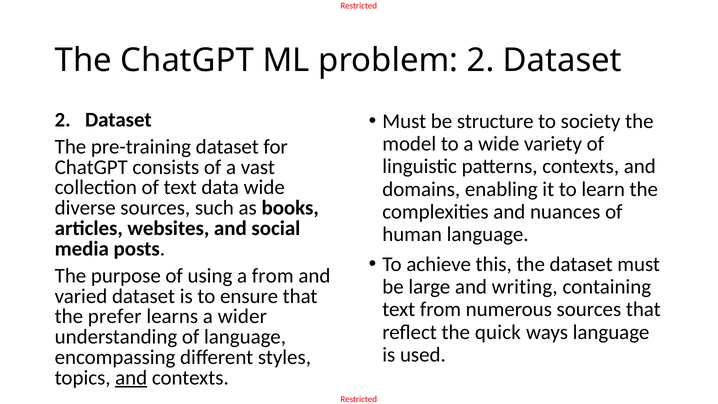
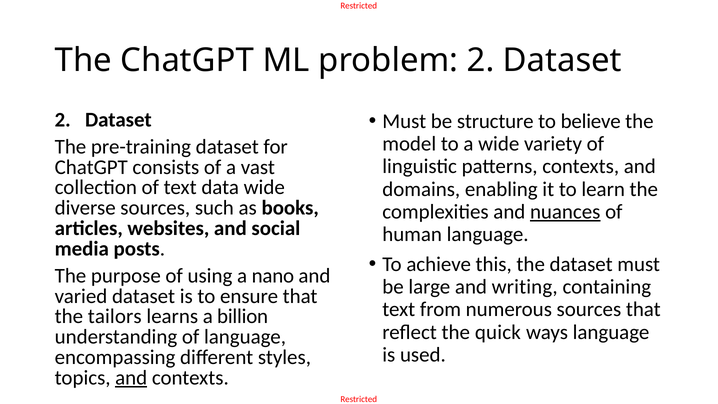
society: society -> believe (591, 121)
nuances underline: none -> present (565, 212)
a from: from -> nano (273, 276)
prefer: prefer -> tailors (115, 316)
wider: wider -> billion (243, 316)
